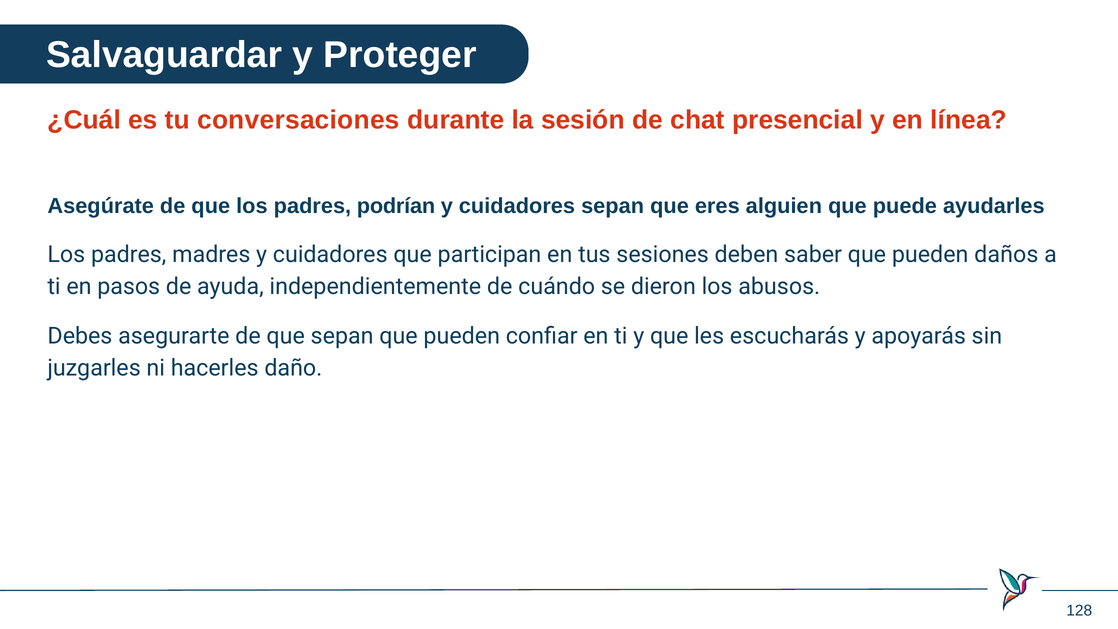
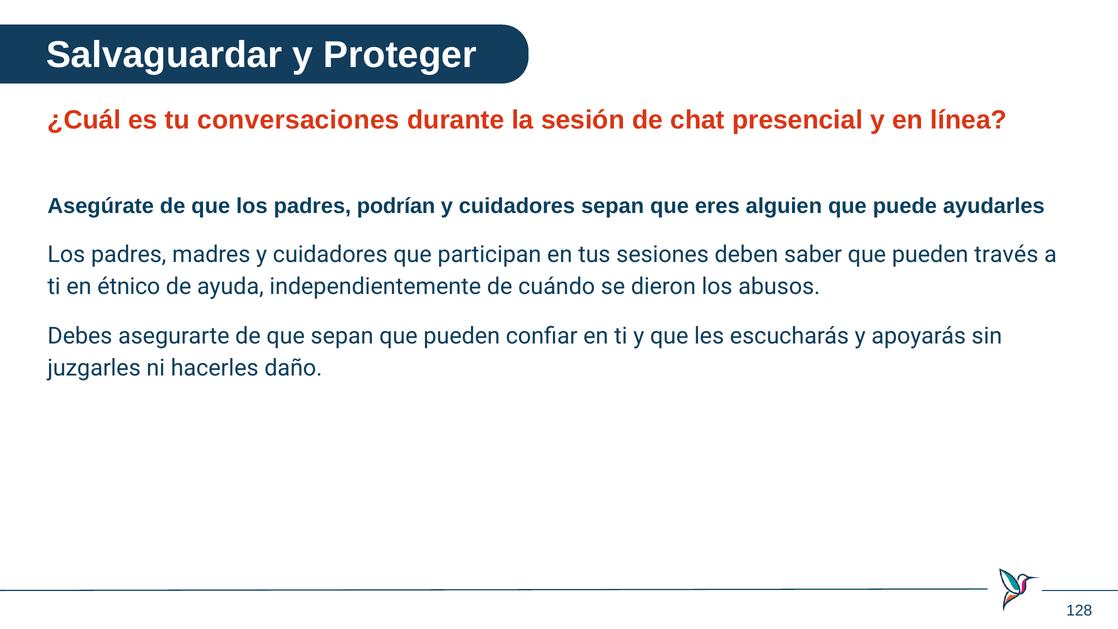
daños: daños -> través (1006, 255)
pasos: pasos -> étnico (129, 287)
